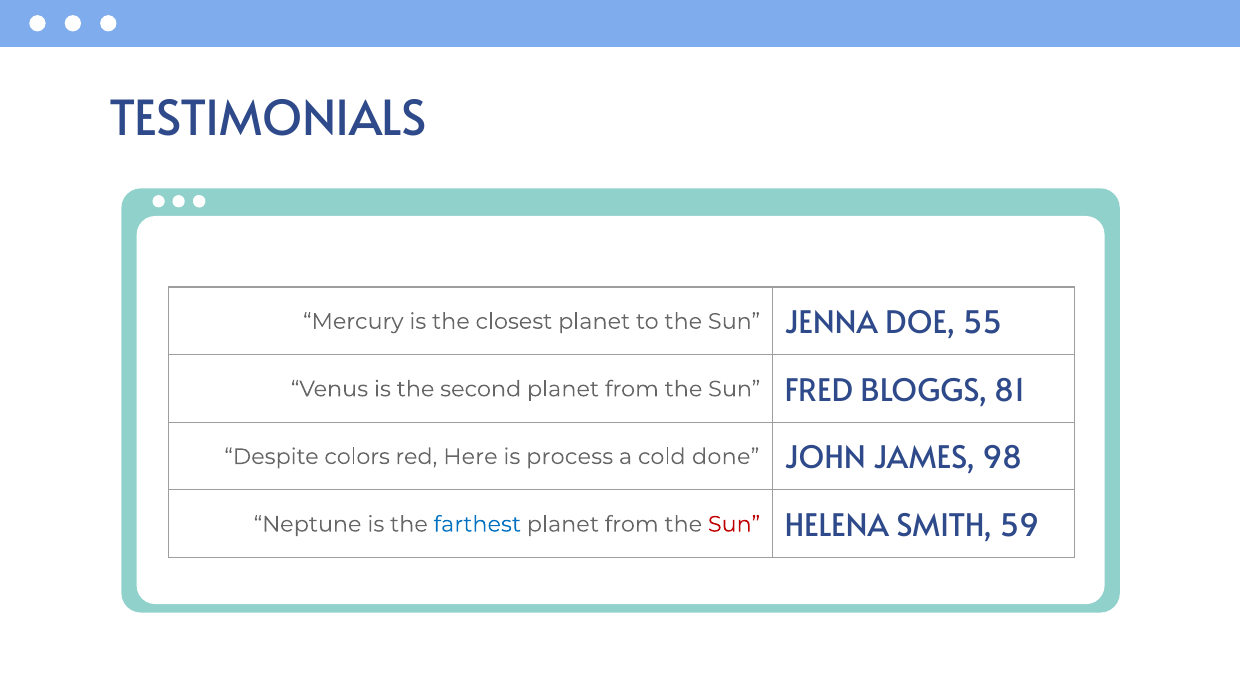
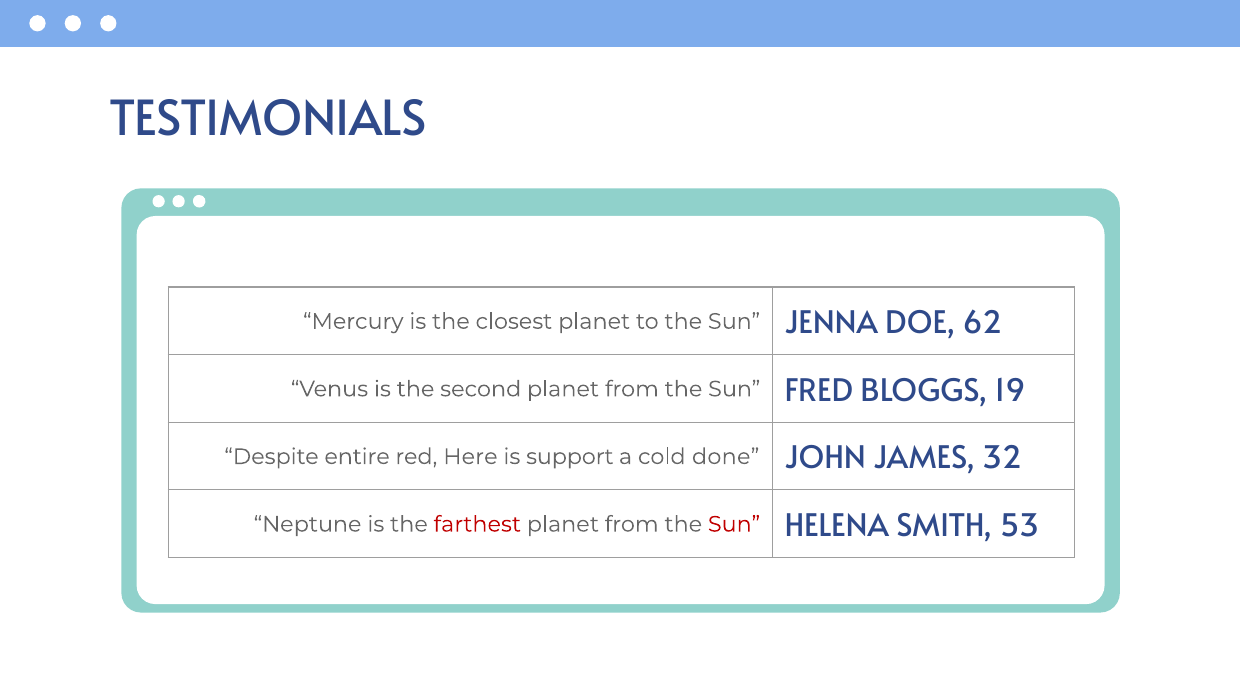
55: 55 -> 62 (982, 323)
81: 81 -> 19 (1010, 391)
colors: colors -> entire (357, 456)
process: process -> support (570, 456)
98: 98 -> 32 (1002, 458)
farthest colour: blue -> red (477, 524)
59: 59 -> 53 (1019, 526)
